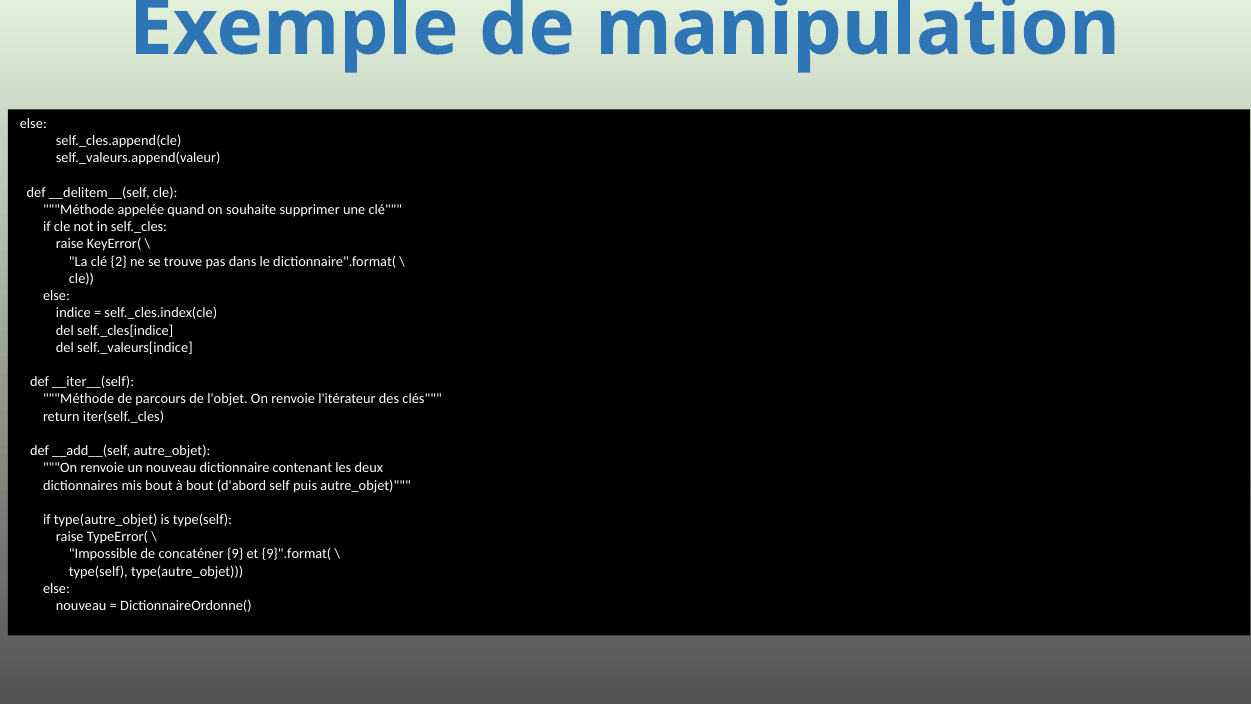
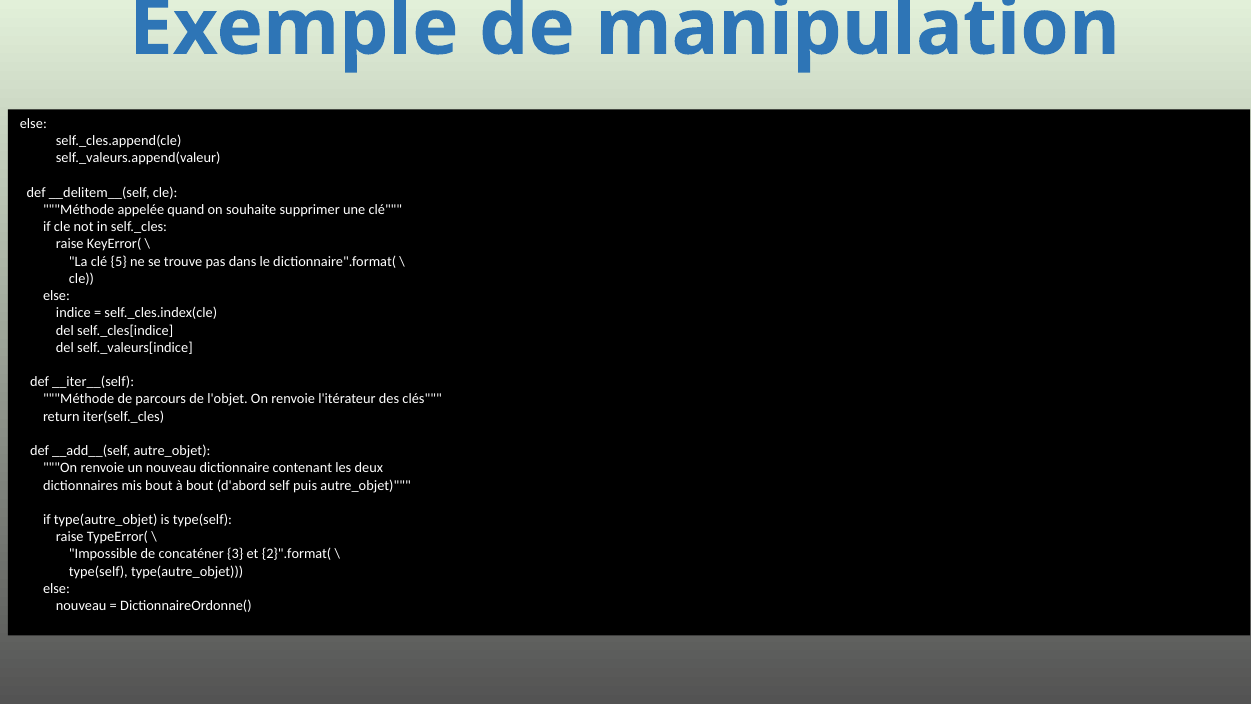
2: 2 -> 5 (119, 261)
9: 9 -> 3 (235, 554)
9}".format(: 9}".format( -> 2}".format( (297, 554)
